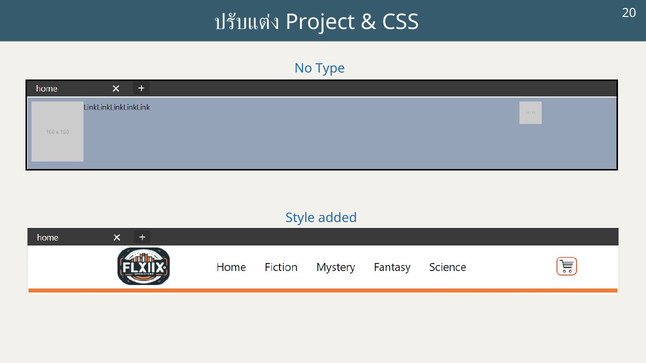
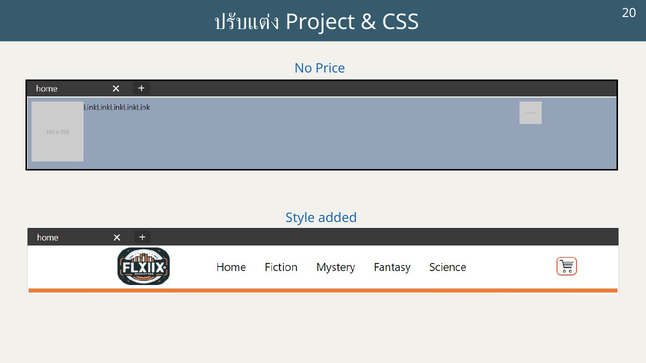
Type: Type -> Price (330, 69)
